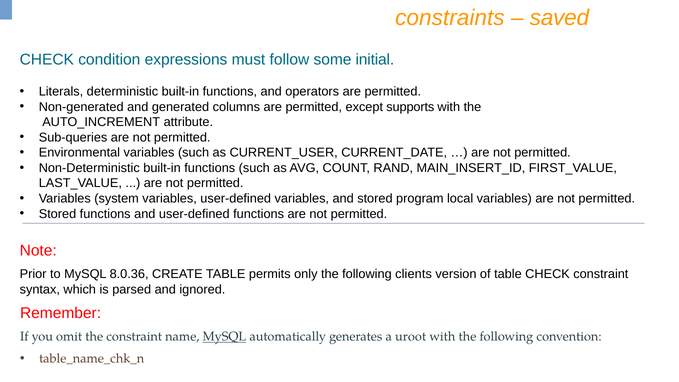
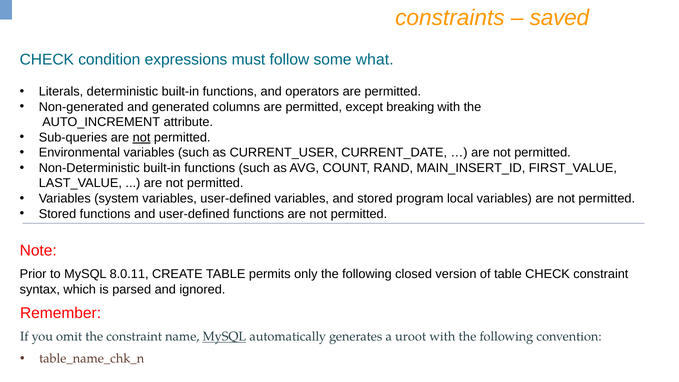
initial: initial -> what (375, 60)
supports: supports -> breaking (410, 107)
not underline: none -> present (142, 137)
8.0.36: 8.0.36 -> 8.0.11 (129, 274)
clients: clients -> closed (414, 274)
